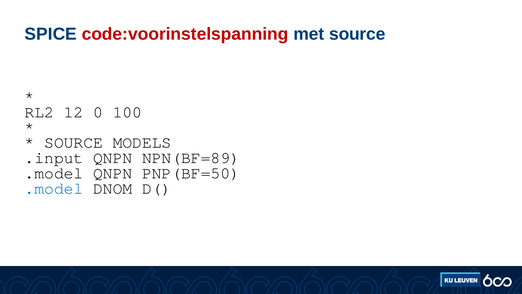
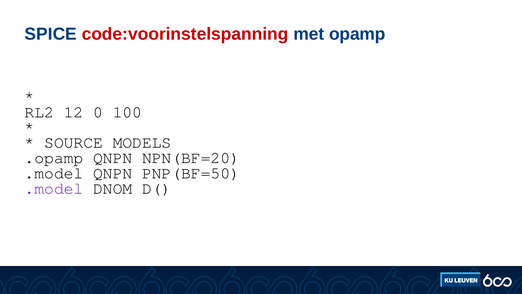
met source: source -> opamp (357, 34)
.input: .input -> .opamp (54, 158)
NPN(BF=89: NPN(BF=89 -> NPN(BF=20 (191, 158)
.model colour: blue -> purple (54, 188)
